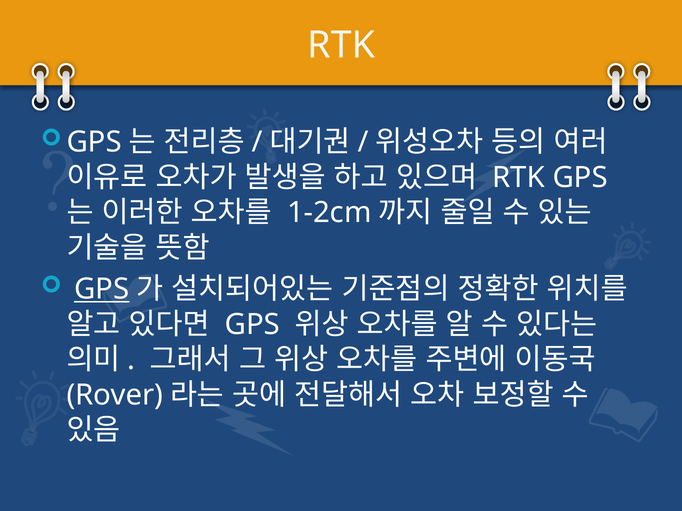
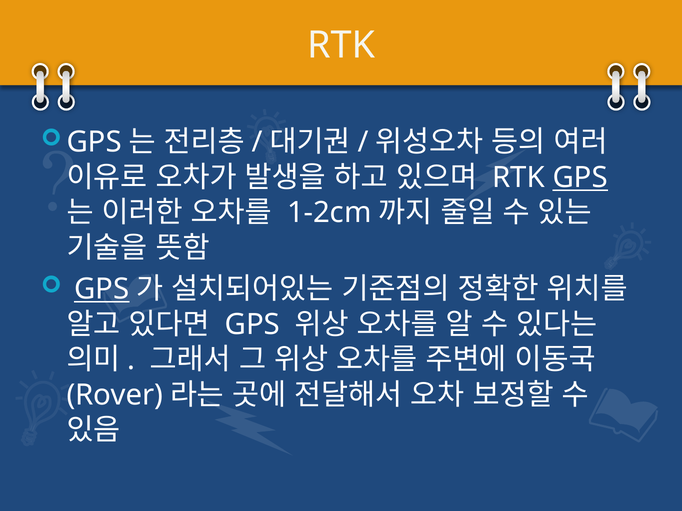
GPS underline: none -> present (580, 178)
